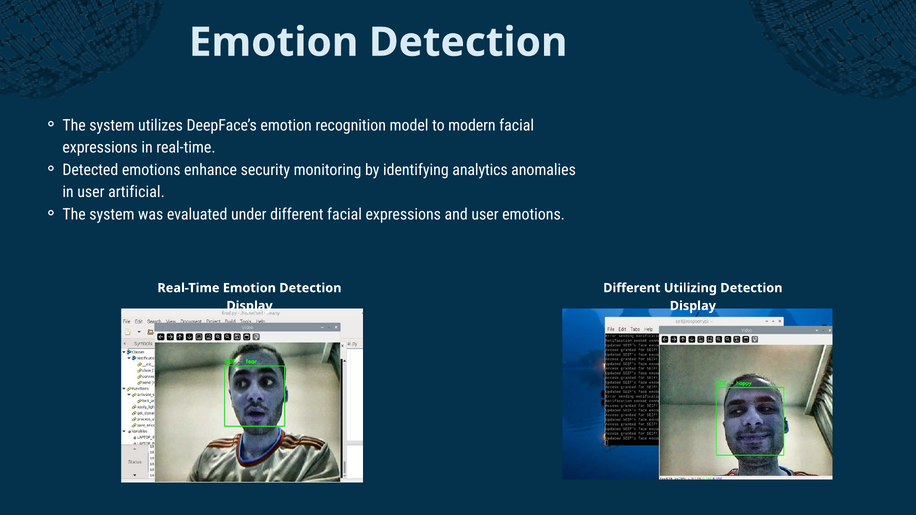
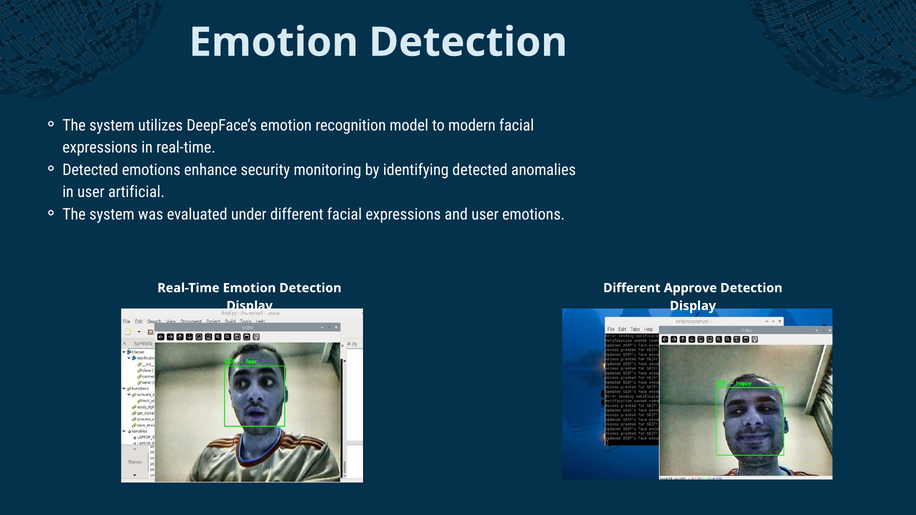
identifying analytics: analytics -> detected (480, 170)
Utilizing: Utilizing -> Approve (690, 288)
